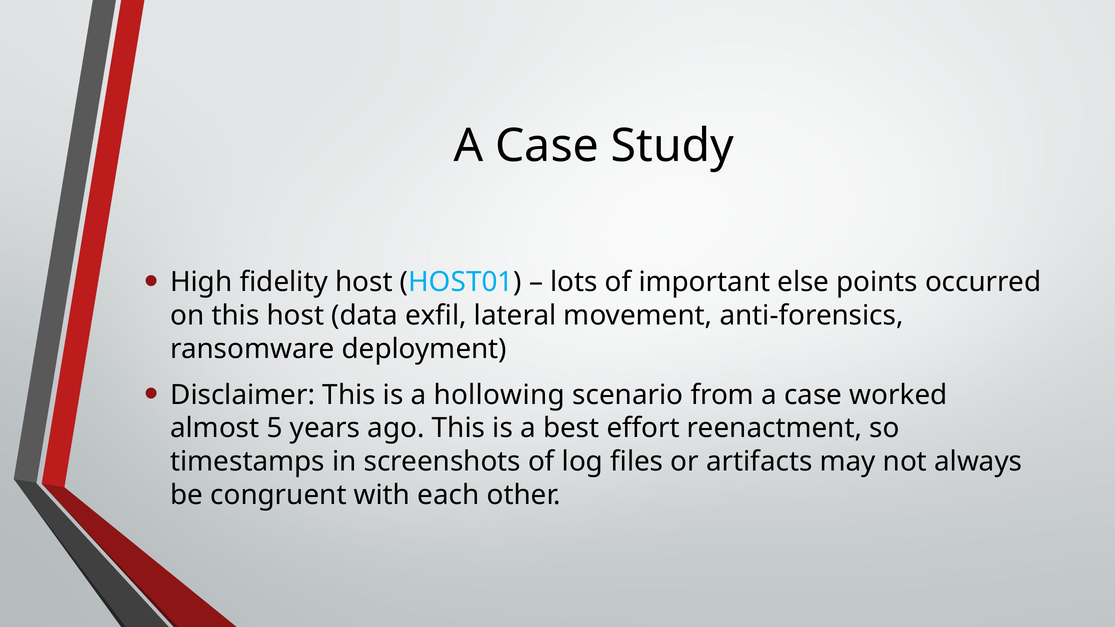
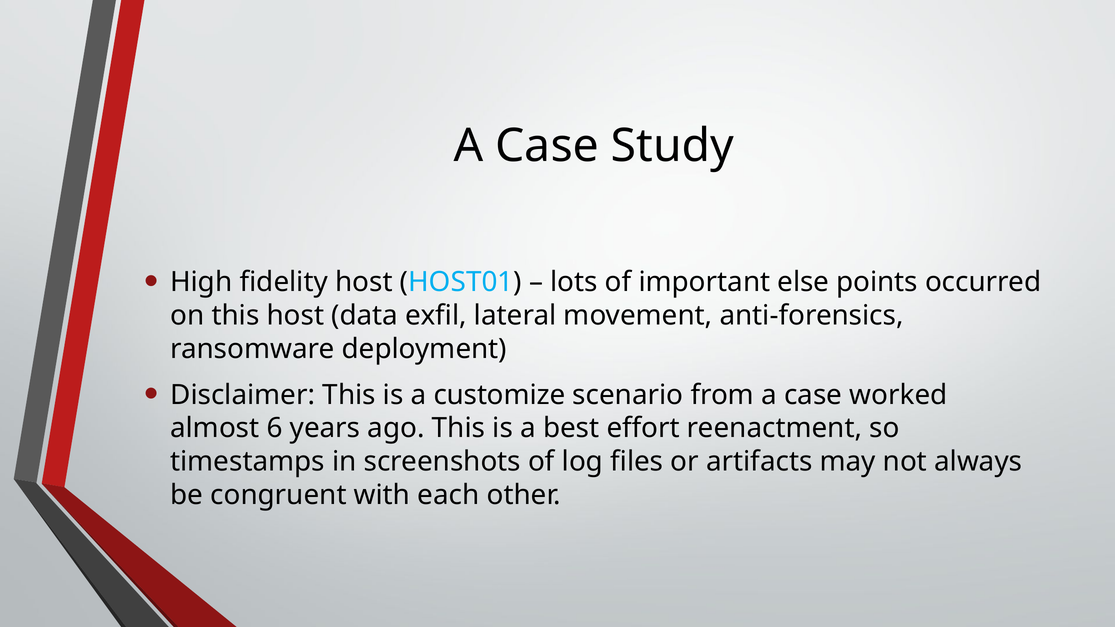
hollowing: hollowing -> customize (499, 395)
5: 5 -> 6 (275, 428)
